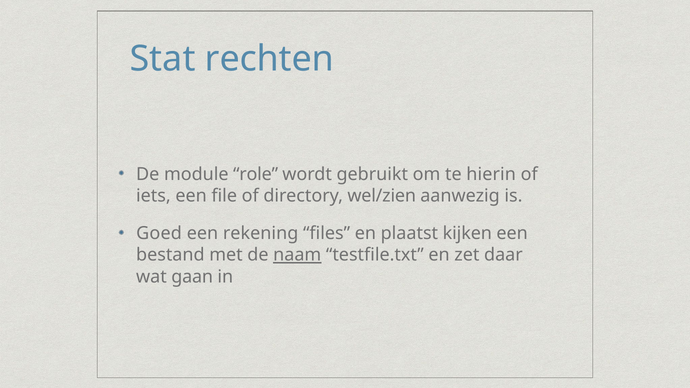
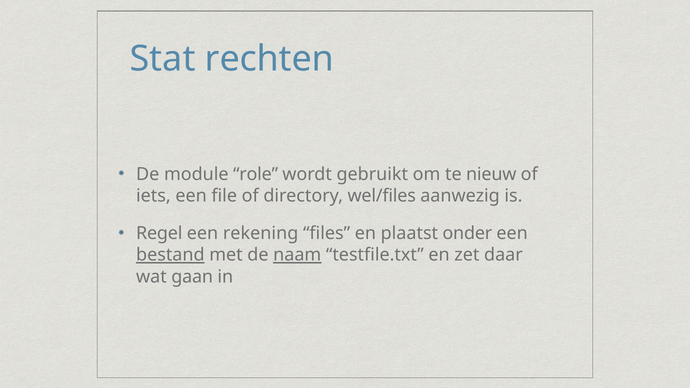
hierin: hierin -> nieuw (491, 174)
wel/zien: wel/zien -> wel/files (382, 196)
Goed: Goed -> Regel (159, 234)
kijken: kijken -> onder (467, 234)
bestand underline: none -> present (170, 255)
